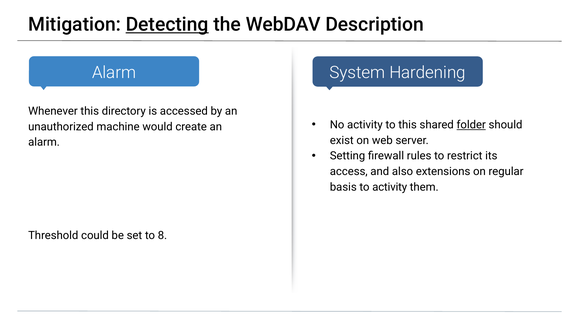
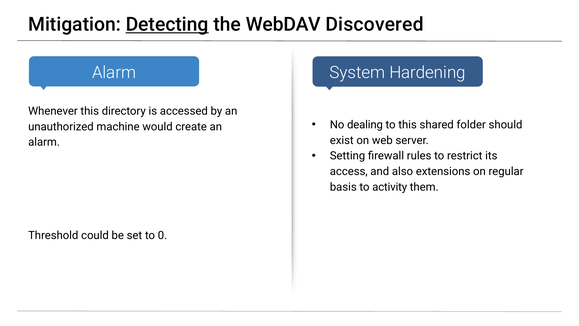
Description: Description -> Discovered (375, 25)
No activity: activity -> dealing (365, 125)
folder underline: present -> none (471, 125)
8: 8 -> 0 (162, 235)
